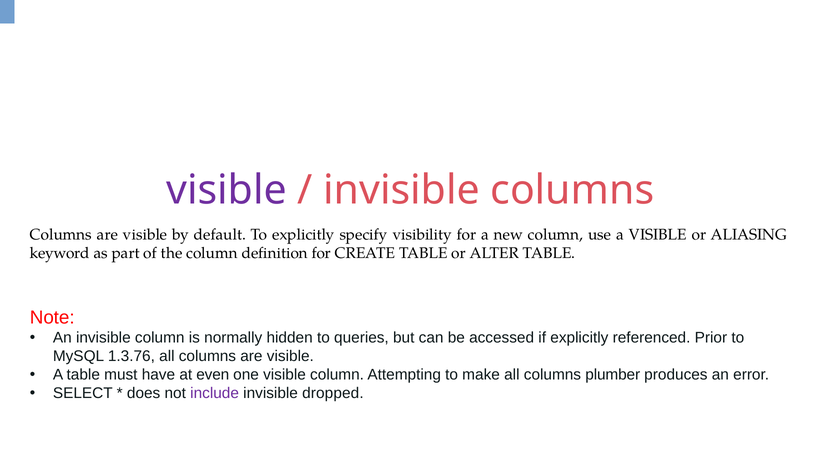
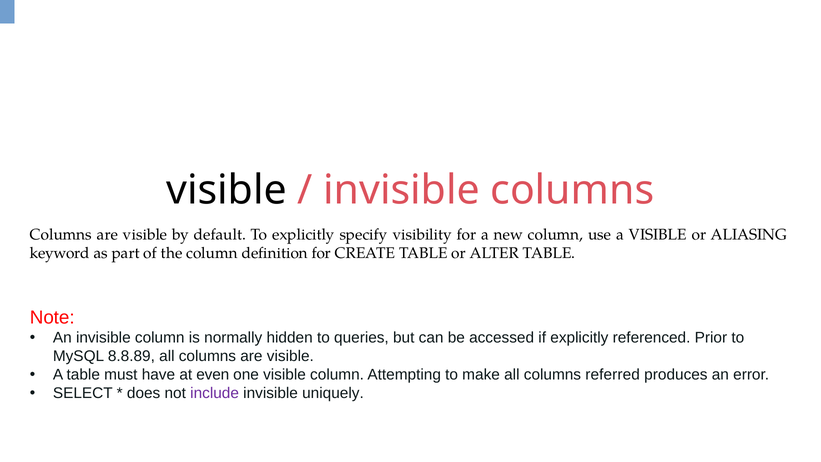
visible colour: purple -> black (226, 190)
1.3.76: 1.3.76 -> 8.8.89 (131, 356)
plumber: plumber -> referred (613, 375)
dropped: dropped -> uniquely (333, 393)
